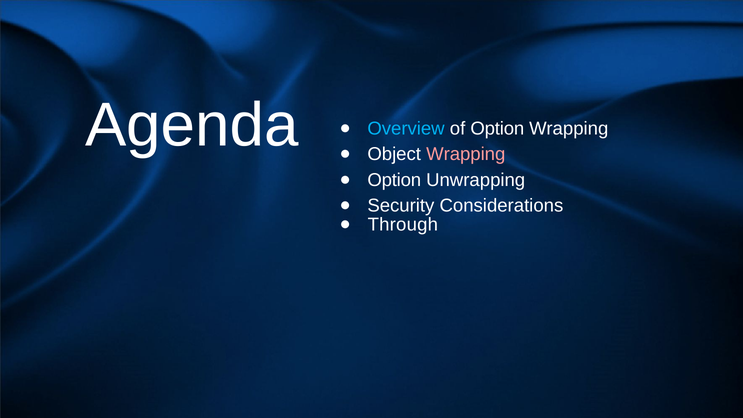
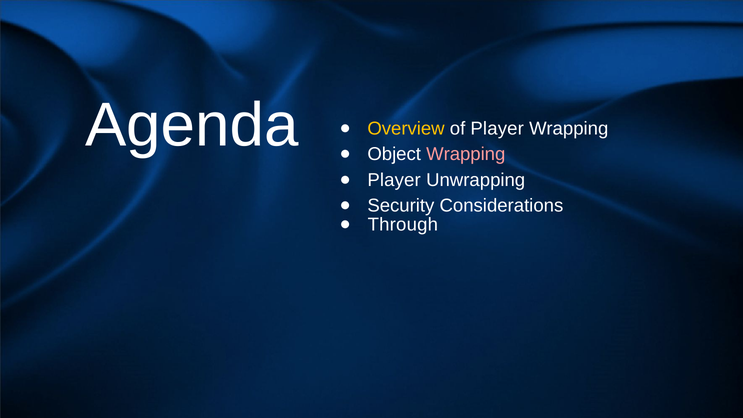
Overview colour: light blue -> yellow (406, 129)
of Option: Option -> Player (497, 129)
Option: Option -> Player (394, 180)
